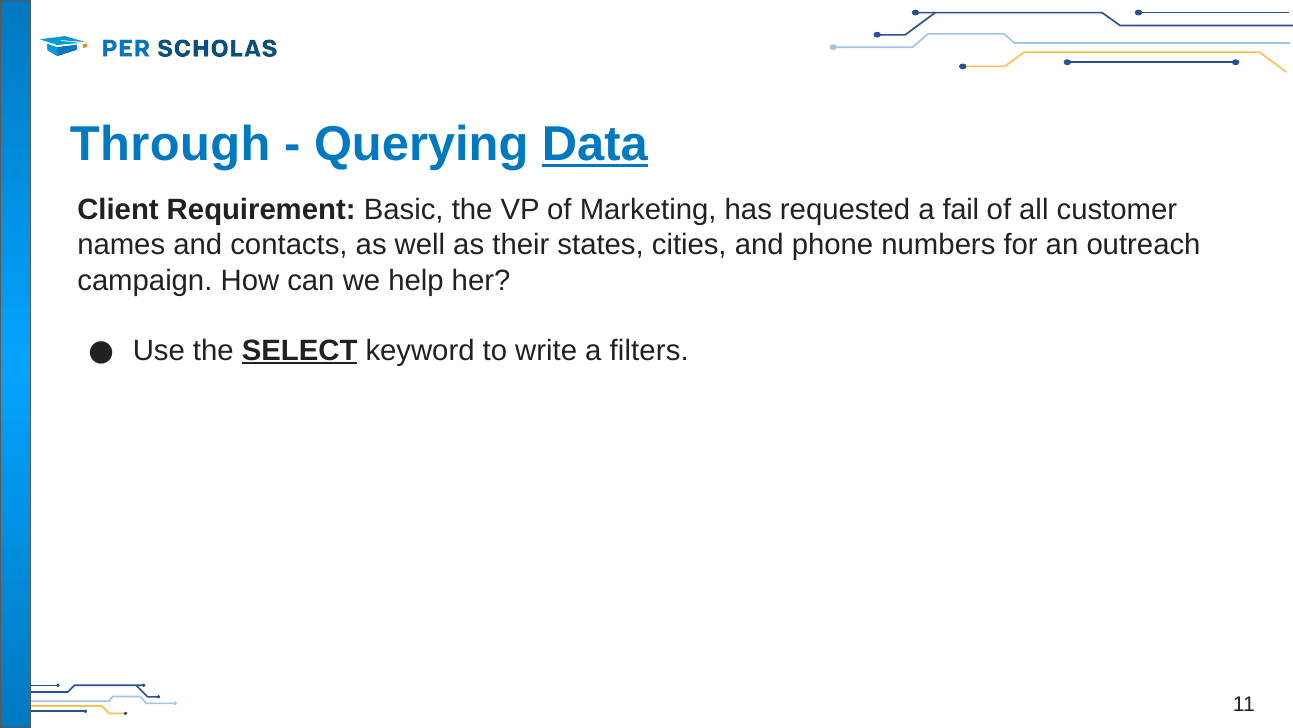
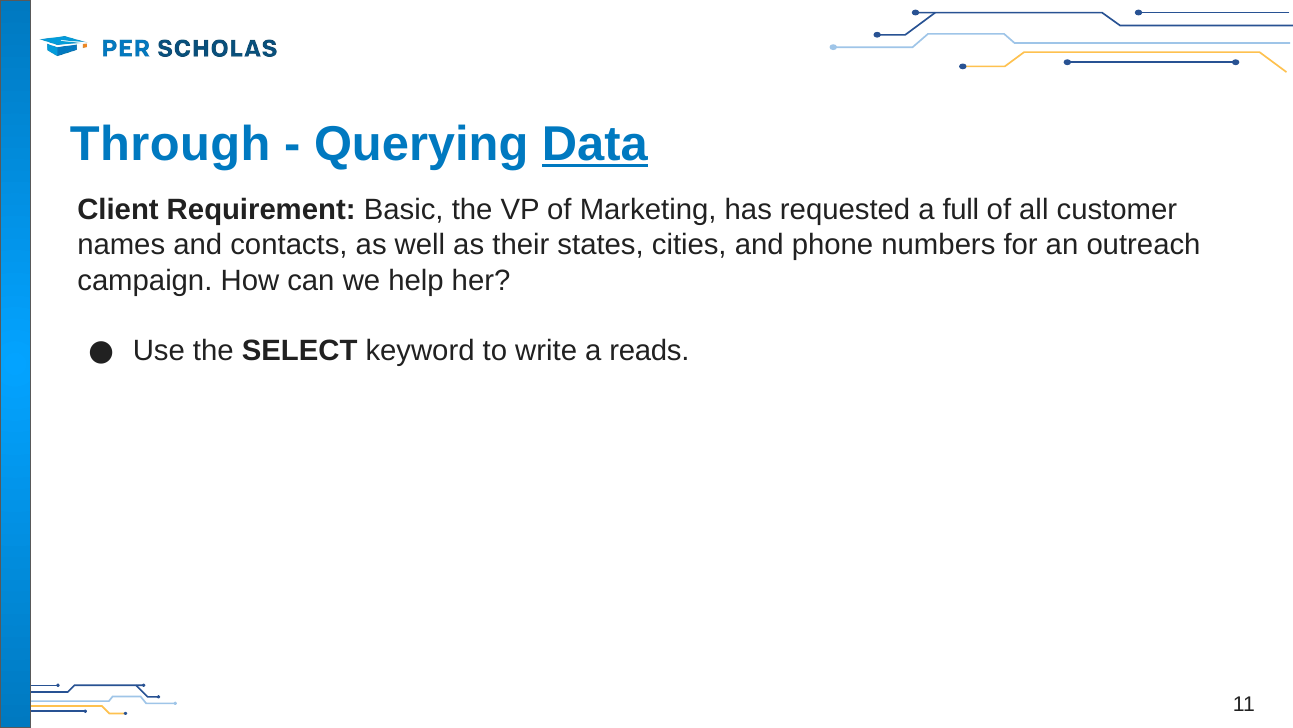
fail: fail -> full (961, 210)
SELECT underline: present -> none (300, 350)
filters: filters -> reads (649, 350)
